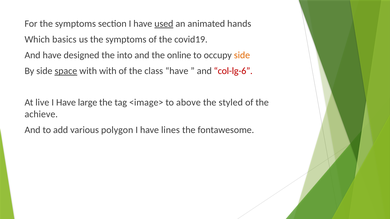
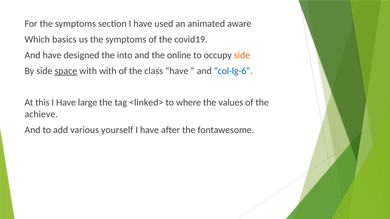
used underline: present -> none (164, 24)
hands: hands -> aware (239, 24)
col-lg-6 colour: red -> blue (233, 71)
live: live -> this (42, 103)
<image>: <image> -> <linked> (146, 103)
above: above -> where (189, 103)
styled: styled -> values (231, 103)
polygon: polygon -> yourself (117, 130)
lines: lines -> after (171, 130)
